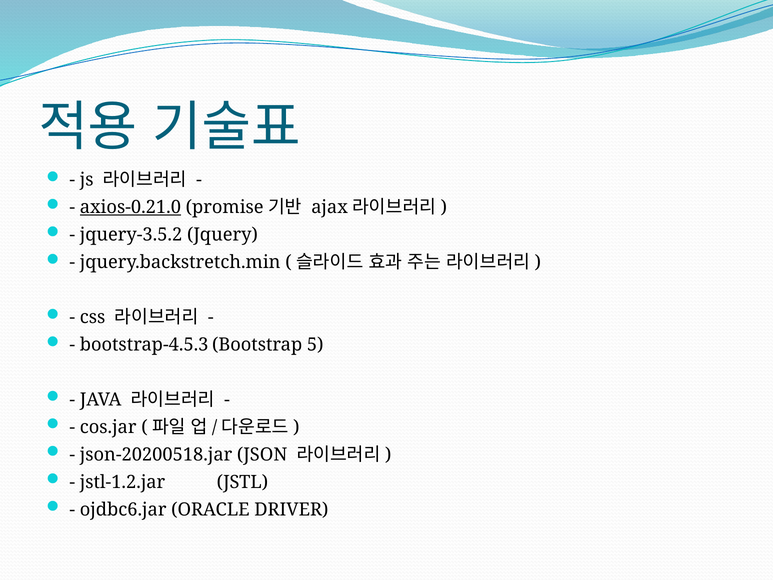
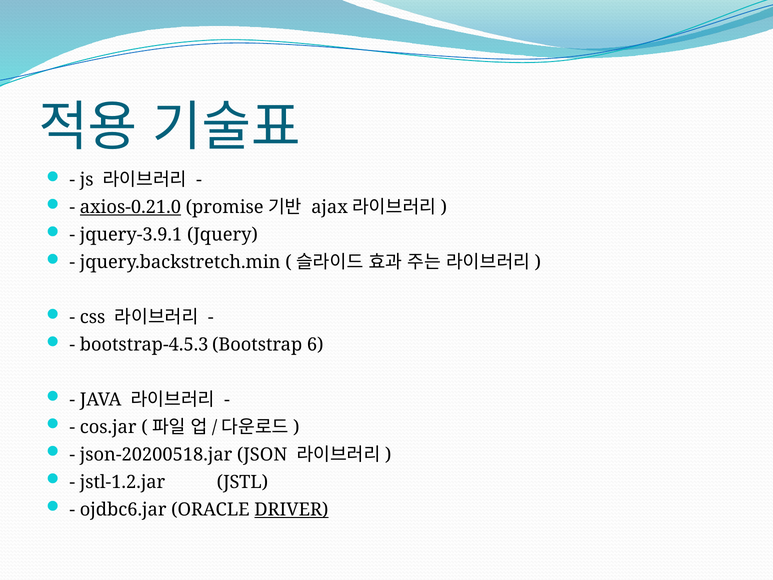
jquery-3.5.2: jquery-3.5.2 -> jquery-3.9.1 (131, 235)
5: 5 -> 6 (315, 345)
DRIVER underline: none -> present (291, 509)
